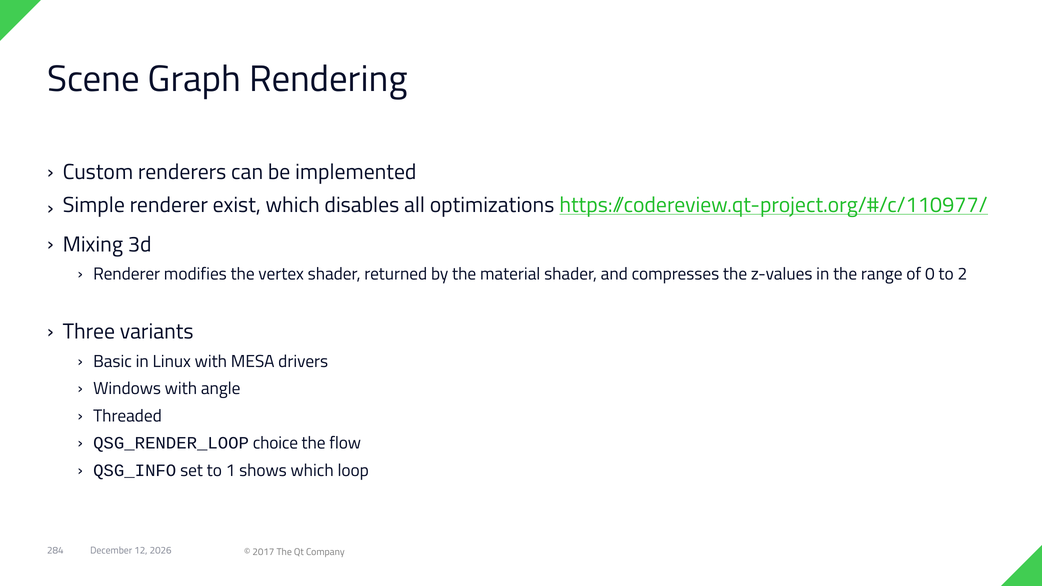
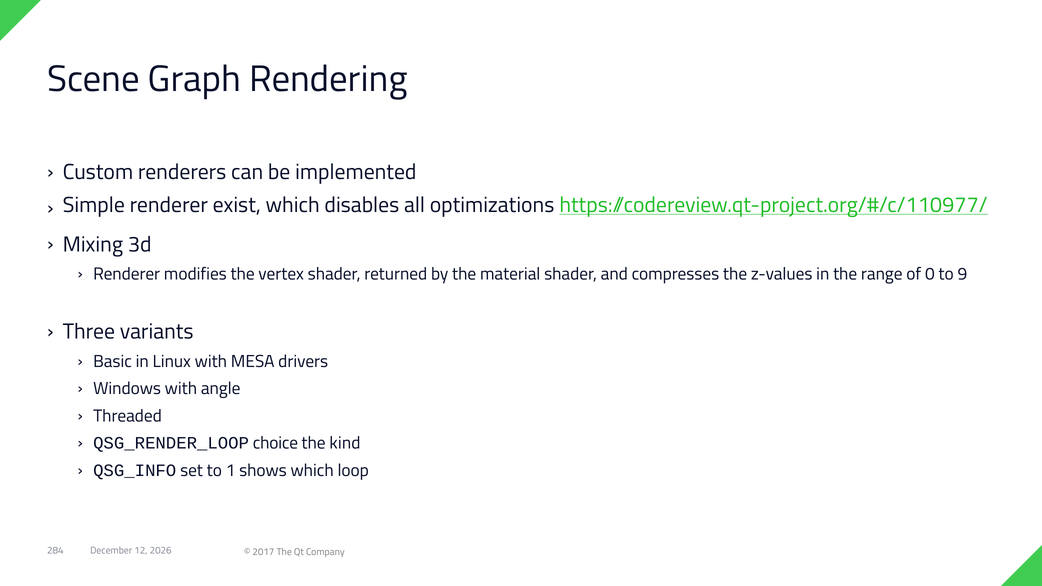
2: 2 -> 9 (962, 274)
flow: flow -> kind (345, 443)
